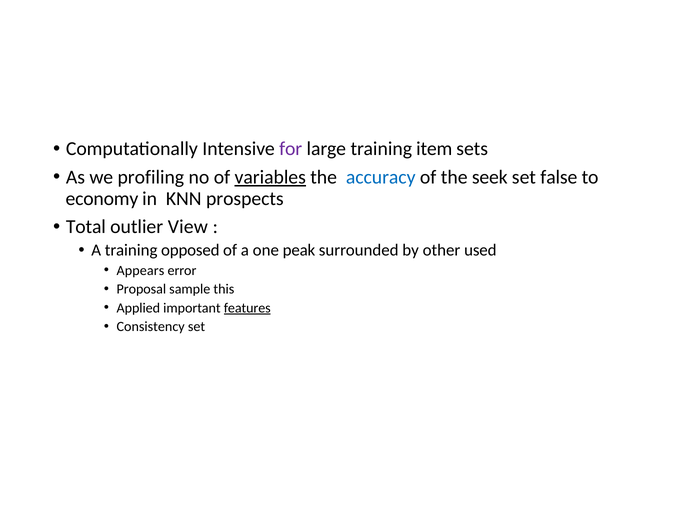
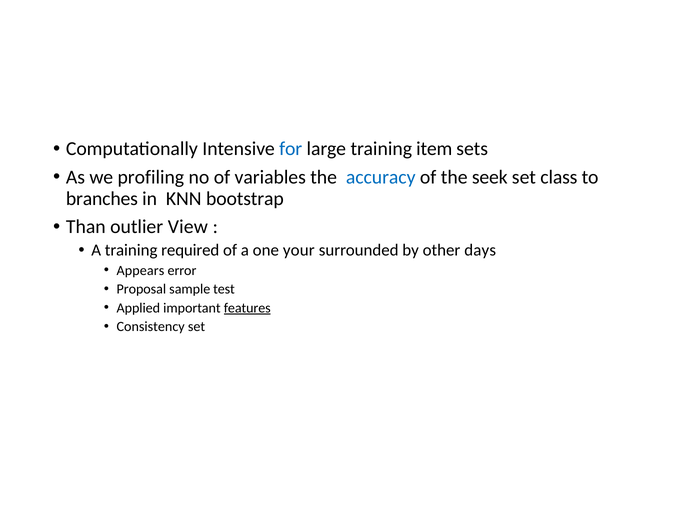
for colour: purple -> blue (291, 149)
variables underline: present -> none (270, 177)
false: false -> class (559, 177)
economy: economy -> branches (102, 199)
prospects: prospects -> bootstrap (245, 199)
Total: Total -> Than (86, 227)
opposed: opposed -> required (190, 250)
peak: peak -> your (299, 250)
used: used -> days (480, 250)
this: this -> test (224, 289)
